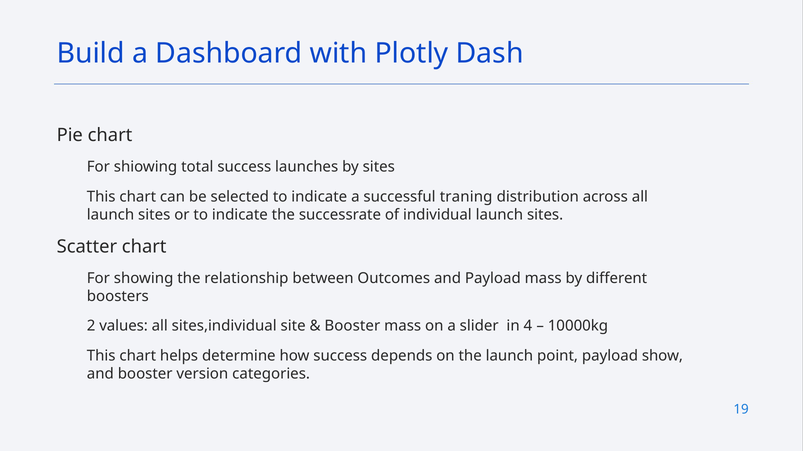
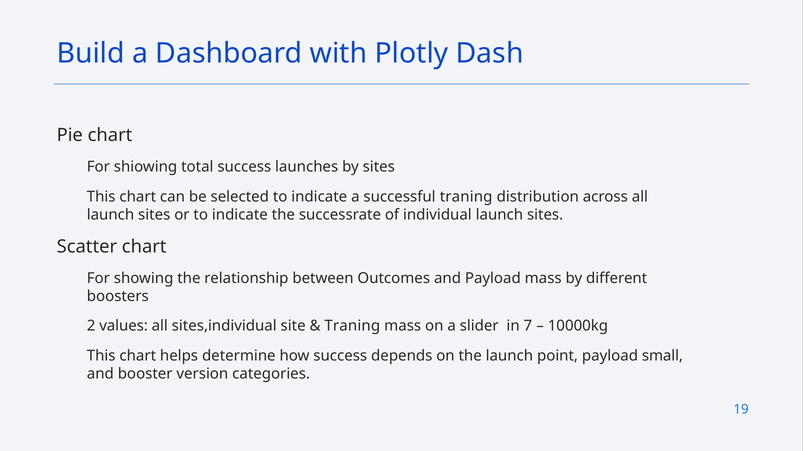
Booster: Booster -> Traning (352, 326)
4: 4 -> 7 (528, 326)
show: show -> small (662, 356)
